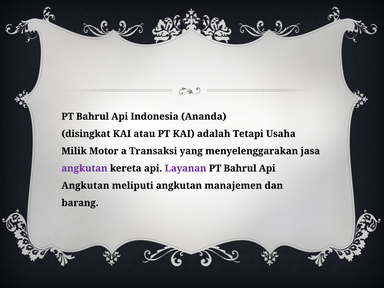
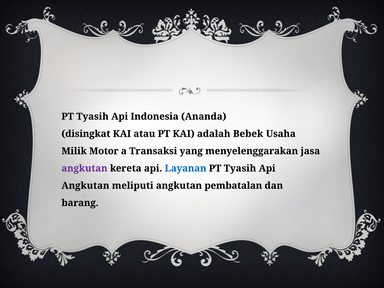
Bahrul: Bahrul -> Tyasih (92, 117)
Tetapi: Tetapi -> Bebek (248, 134)
Layanan colour: purple -> blue (186, 168)
Bahrul: Bahrul -> Tyasih (240, 168)
manajemen: manajemen -> pembatalan (233, 186)
